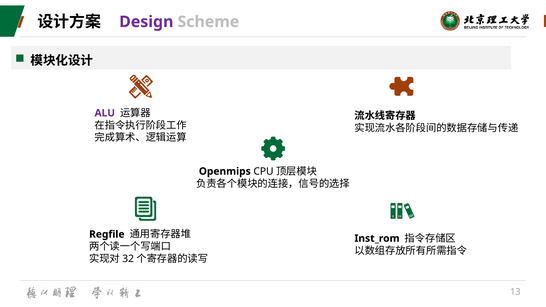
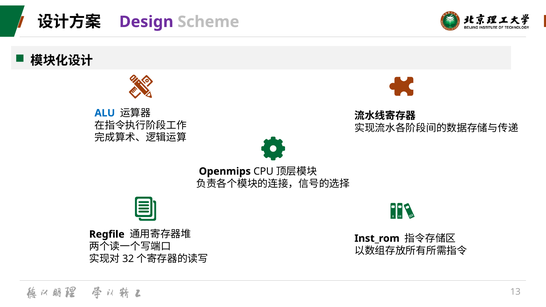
ALU colour: purple -> blue (105, 113)
